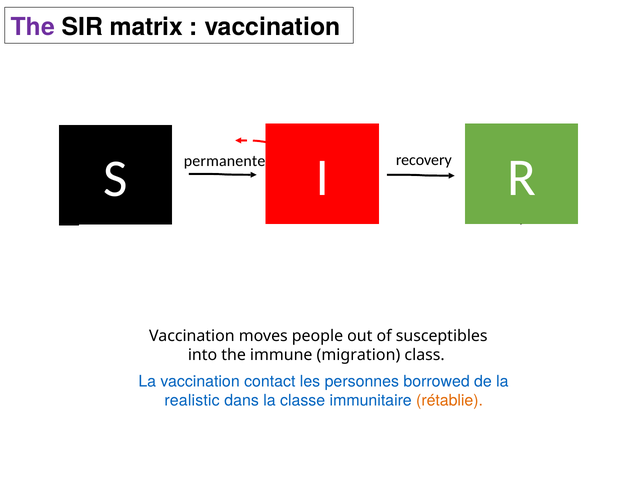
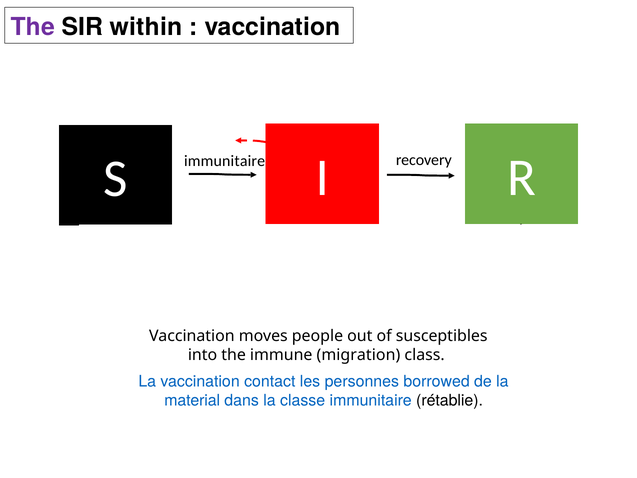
matrix: matrix -> within (146, 27)
permanente: permanente -> immunitaire (225, 161)
realistic: realistic -> material (192, 400)
rétablie colour: orange -> black (450, 400)
